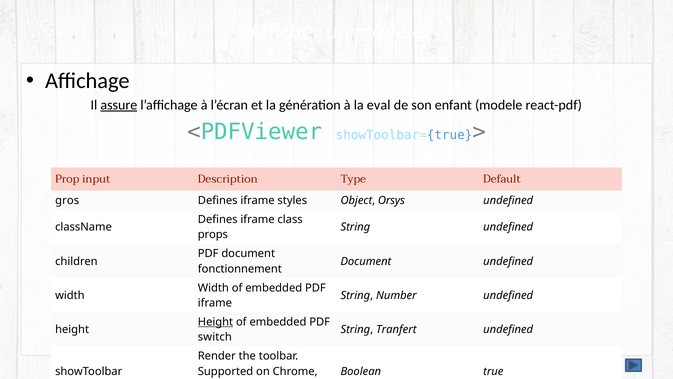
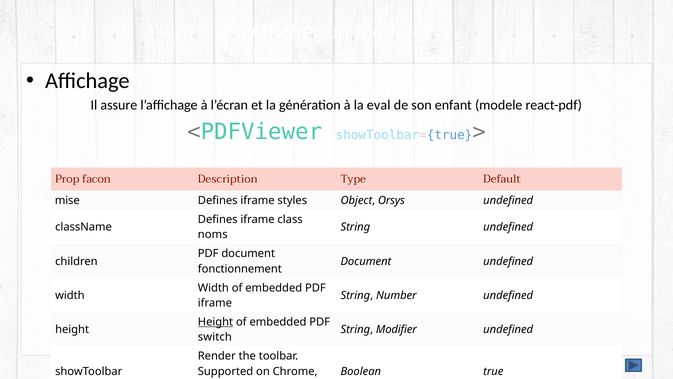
assure underline: present -> none (119, 105)
input: input -> facon (96, 179)
gros: gros -> mise (67, 200)
props: props -> noms (213, 234)
Tranfert: Tranfert -> Modifier (396, 329)
